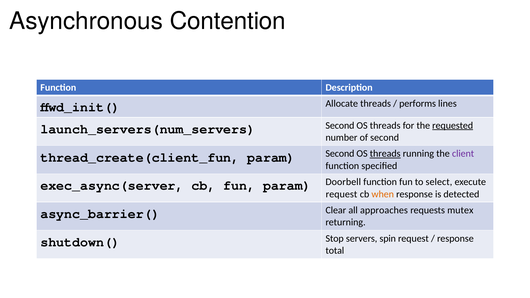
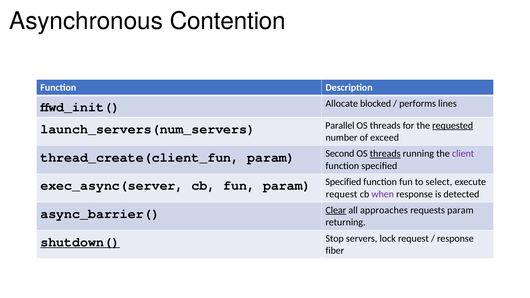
Allocate threads: threads -> blocked (376, 104)
Second: Second -> Parallel (340, 126)
of second: second -> exceed (385, 138)
param Doorbell: Doorbell -> Specified (343, 182)
when colour: orange -> purple (383, 194)
Clear underline: none -> present (336, 210)
requests mutex: mutex -> param (460, 210)
shutdown( underline: none -> present (80, 242)
spin: spin -> lock (388, 239)
total: total -> fiber (335, 251)
